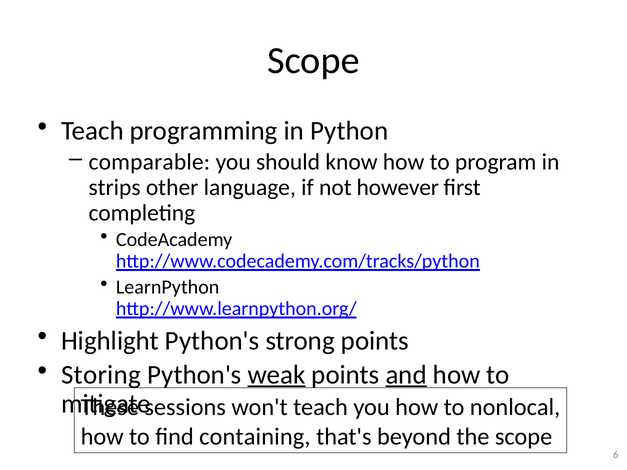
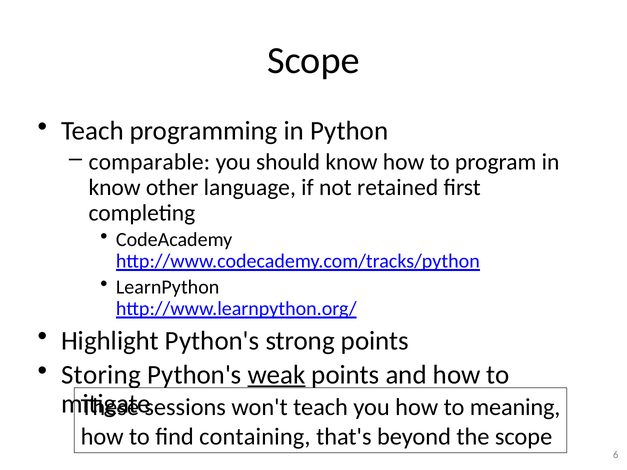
strips: strips -> know (115, 188)
however: however -> retained (398, 188)
and underline: present -> none (406, 375)
nonlocal: nonlocal -> meaning (515, 408)
